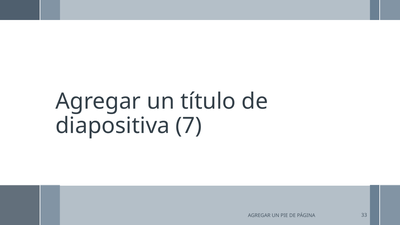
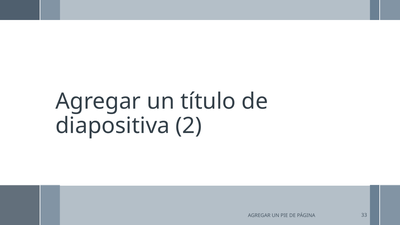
7: 7 -> 2 (189, 126)
